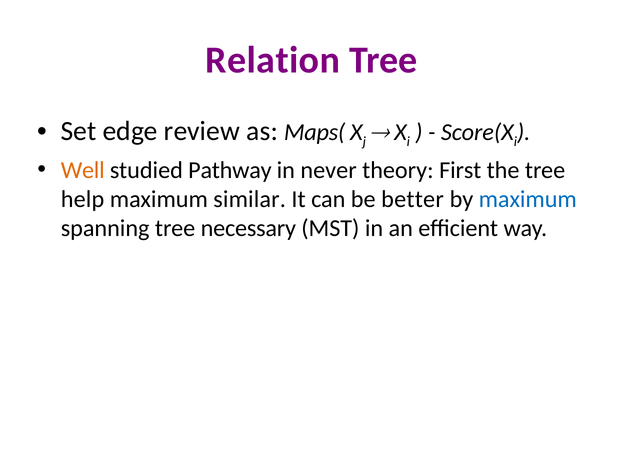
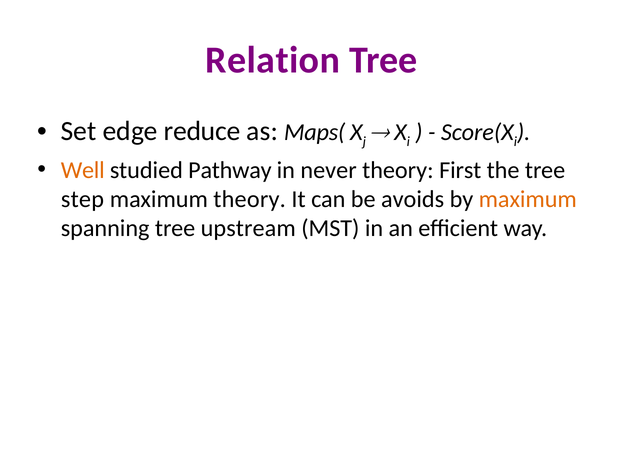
review: review -> reduce (202, 131)
help: help -> step (82, 199)
maximum similar: similar -> theory (250, 199)
better: better -> avoids (413, 199)
maximum colour: blue -> orange (528, 199)
necessary: necessary -> upstream (248, 228)
